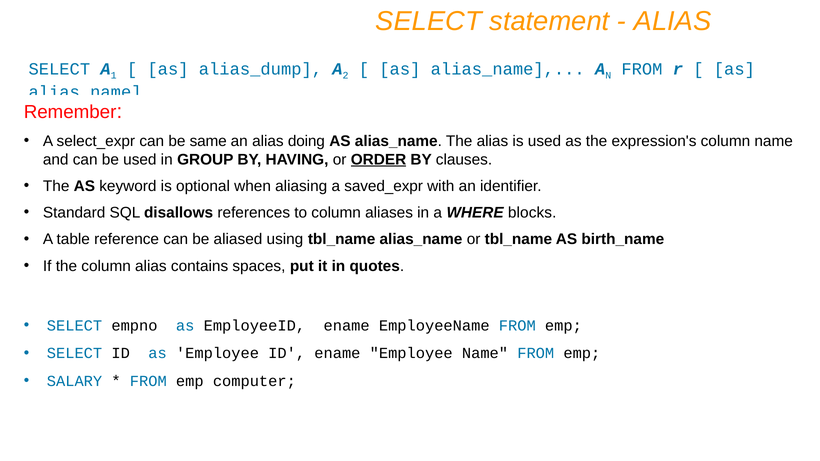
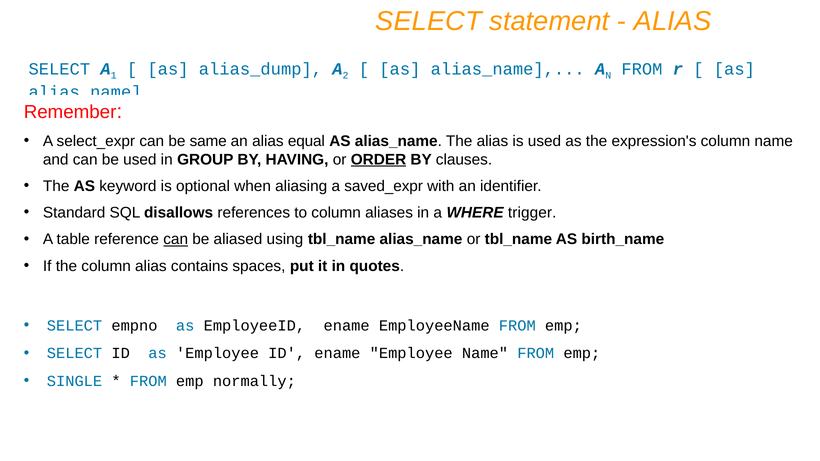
doing: doing -> equal (306, 141)
blocks: blocks -> trigger (532, 213)
can underline: none -> present (176, 239)
SALARY: SALARY -> SINGLE (75, 381)
computer: computer -> normally (254, 381)
